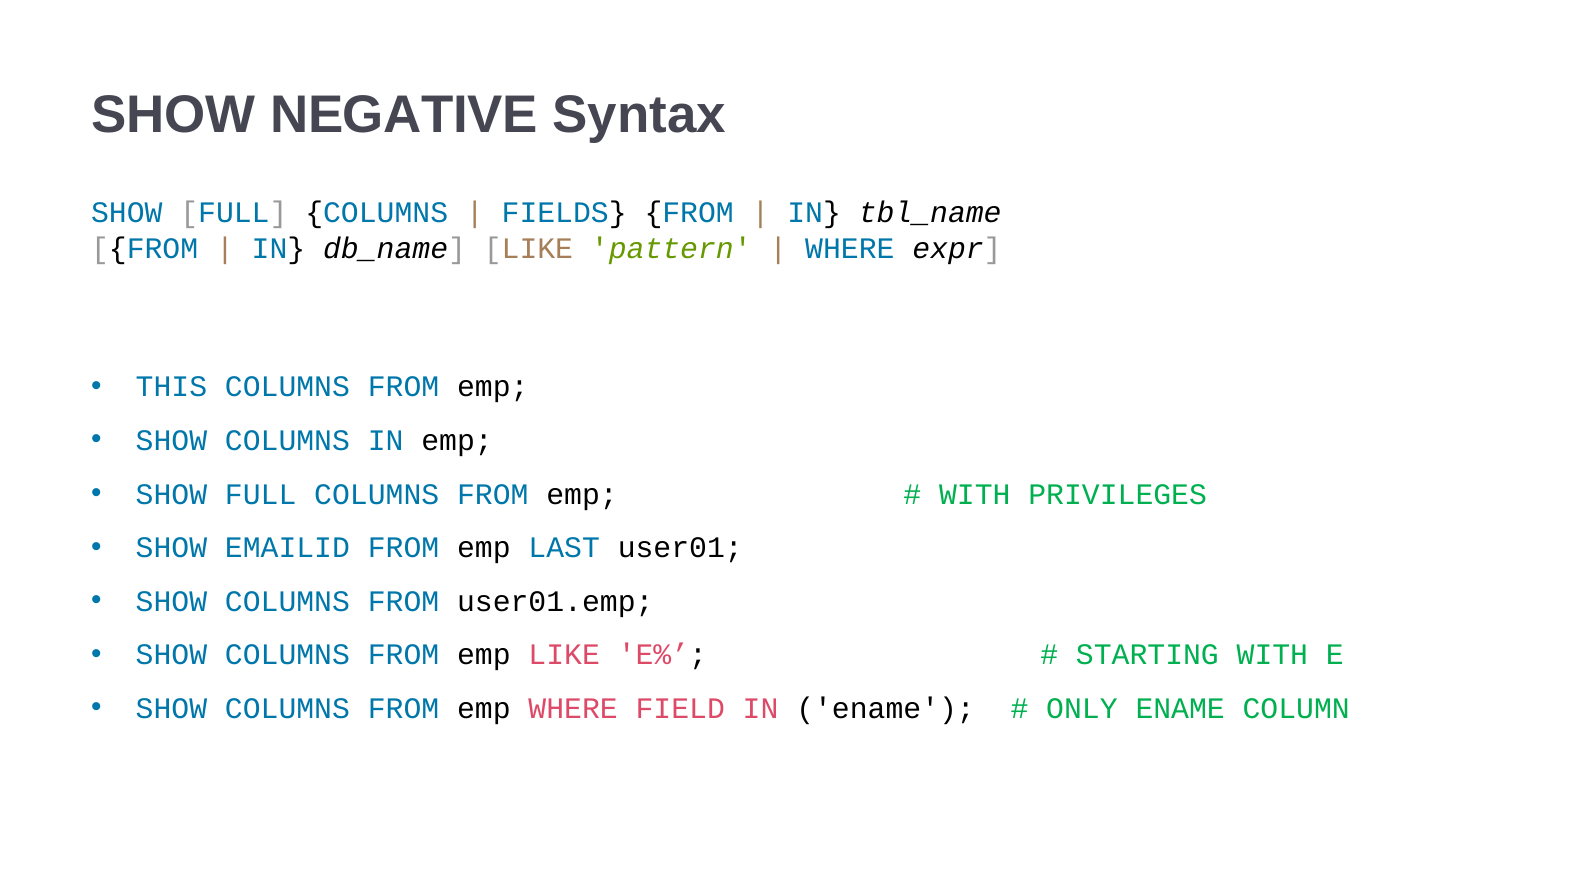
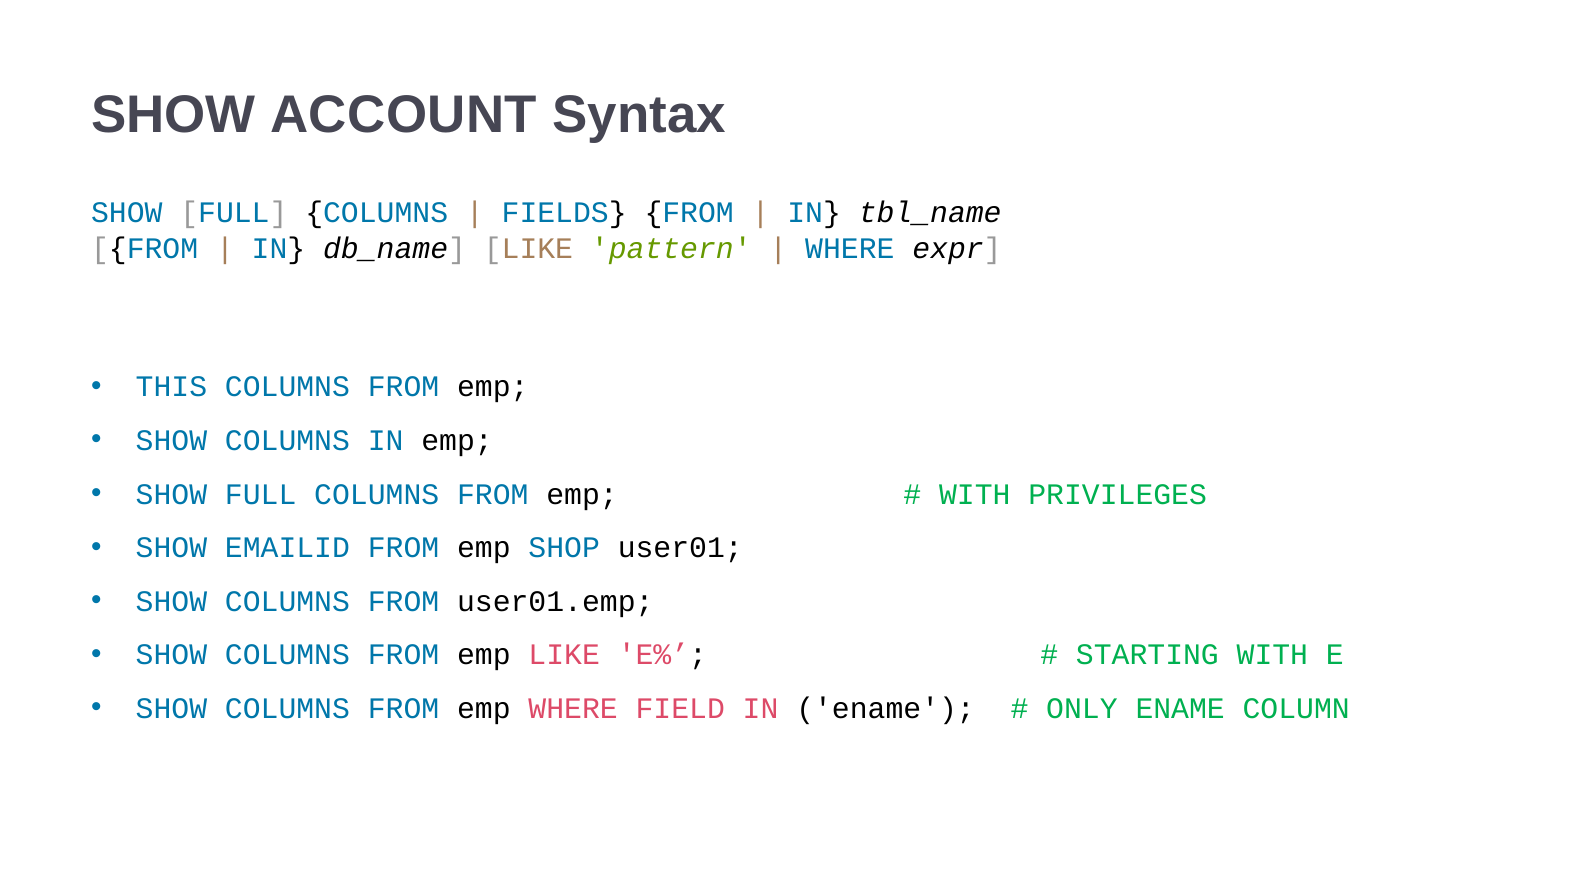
NEGATIVE: NEGATIVE -> ACCOUNT (404, 115)
LAST: LAST -> SHOP (564, 548)
